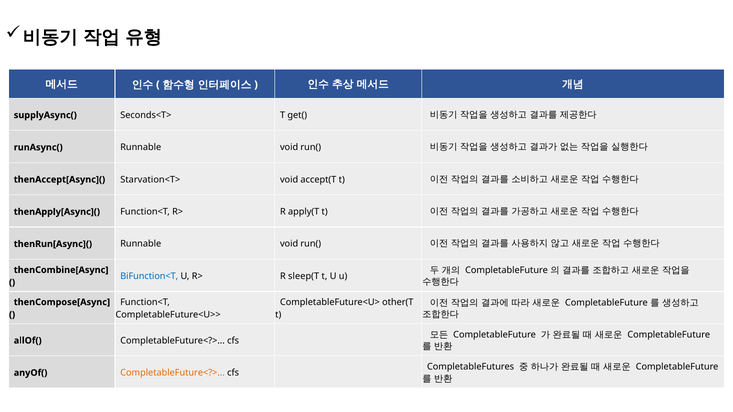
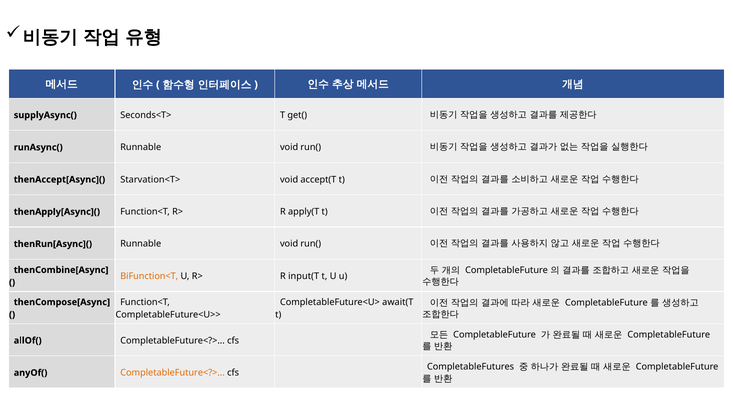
BiFunction<T colour: blue -> orange (149, 276)
sleep(T: sleep(T -> input(T (304, 276)
other(T: other(T -> await(T (398, 302)
